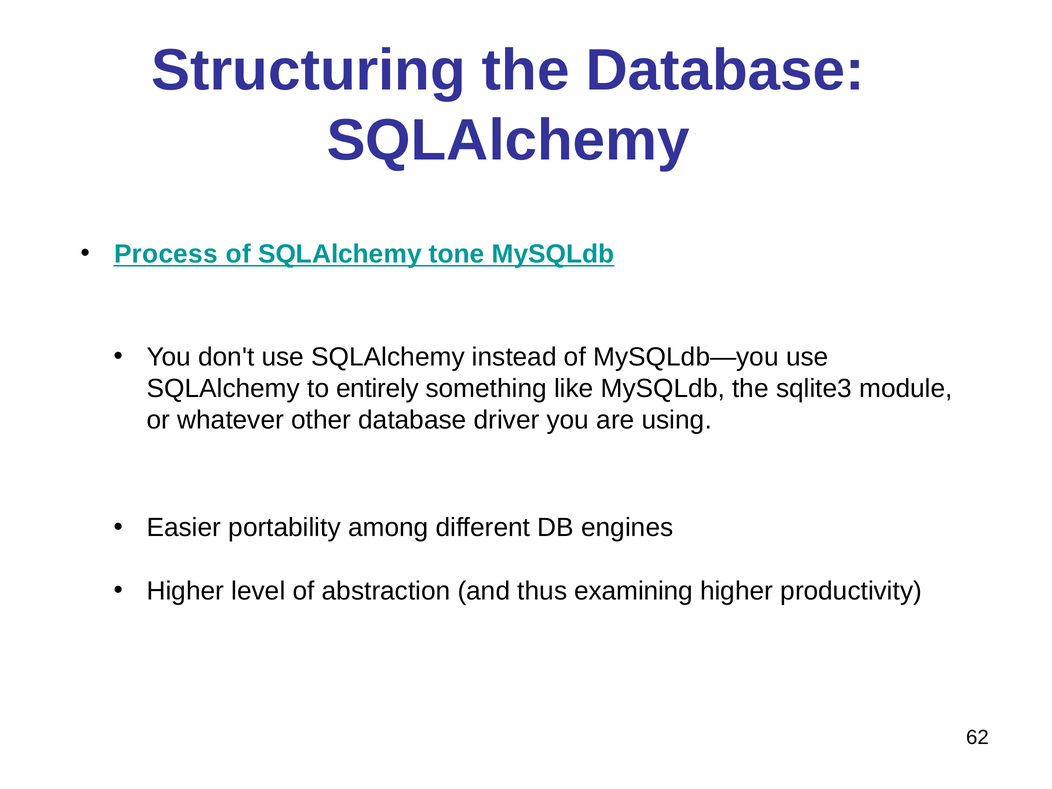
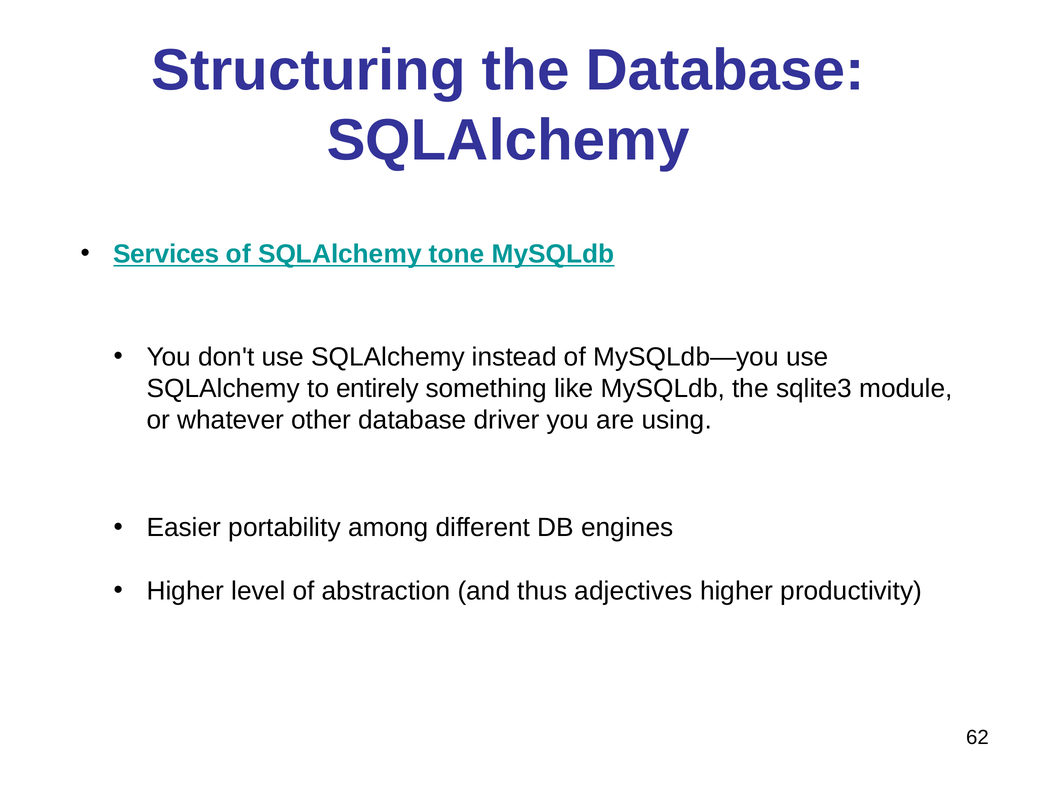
Process: Process -> Services (166, 254)
examining: examining -> adjectives (634, 591)
